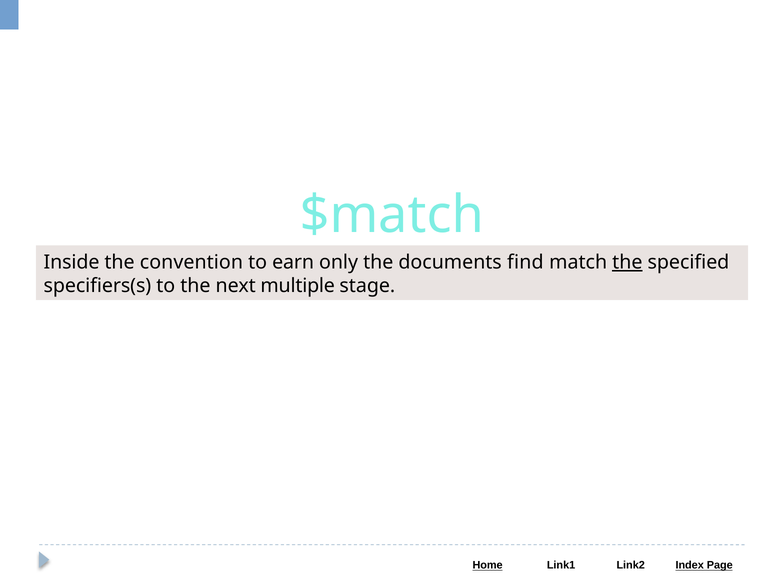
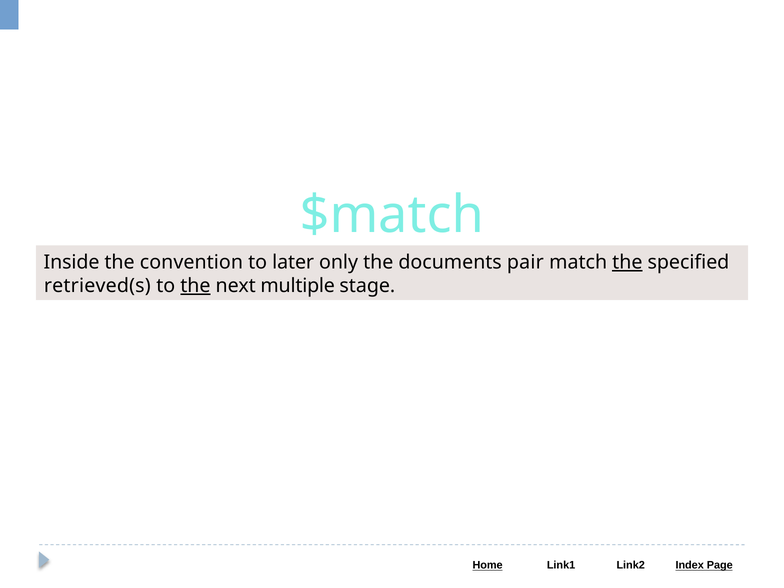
earn: earn -> later (293, 262)
find: find -> pair (525, 262)
specifiers(s: specifiers(s -> retrieved(s (97, 286)
the underline: none -> present (195, 286)
